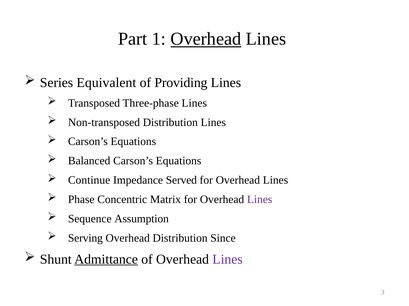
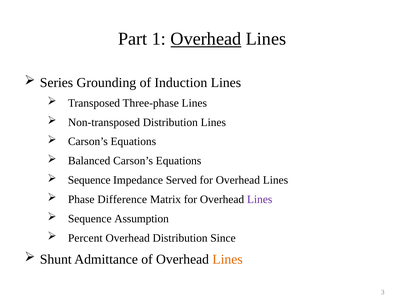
Equivalent: Equivalent -> Grounding (106, 83)
Providing: Providing -> Induction (181, 83)
Continue: Continue -> Sequence (89, 181)
Concentric: Concentric -> Difference (122, 200)
Serving: Serving -> Percent (85, 239)
Admittance underline: present -> none (106, 260)
Lines colour: purple -> orange (228, 260)
